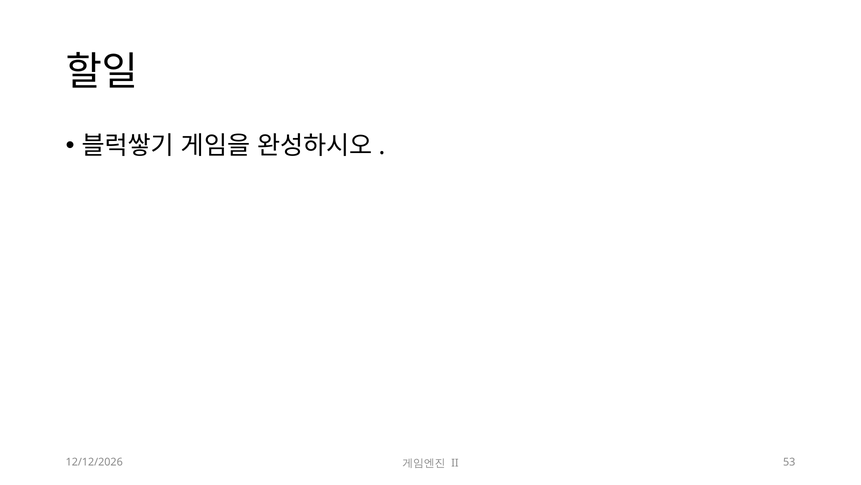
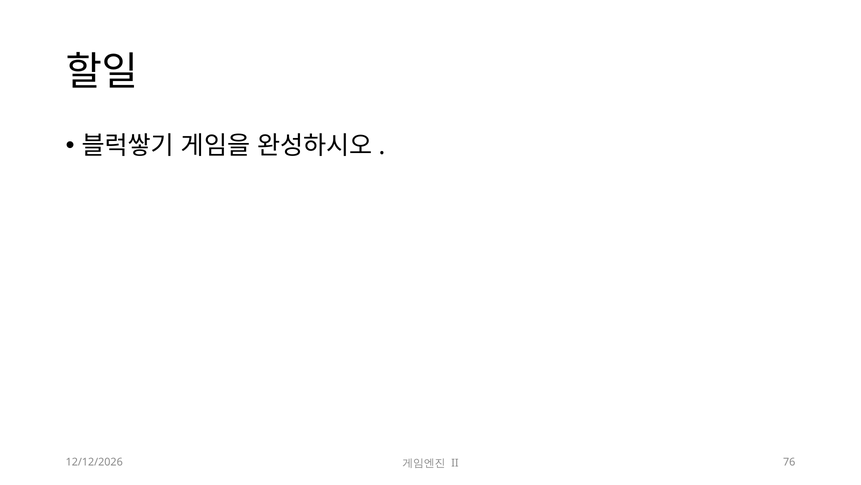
53: 53 -> 76 (789, 462)
